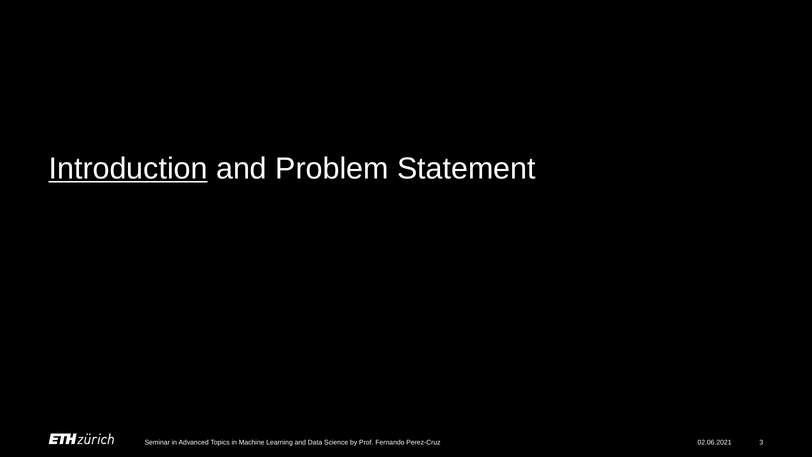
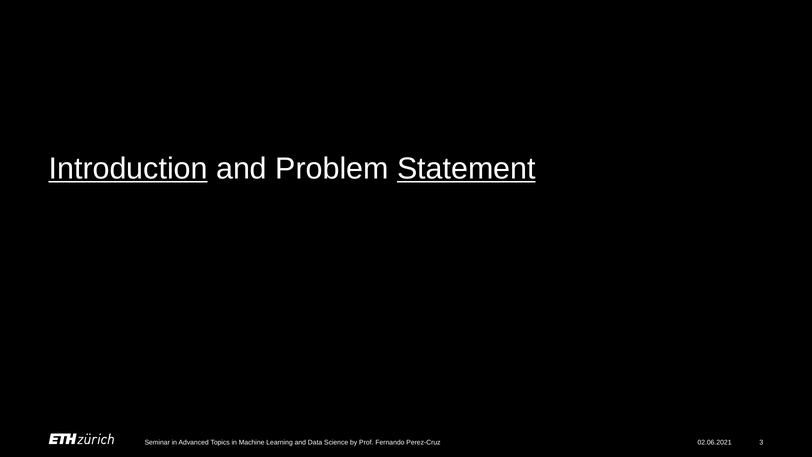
Statement underline: none -> present (466, 169)
